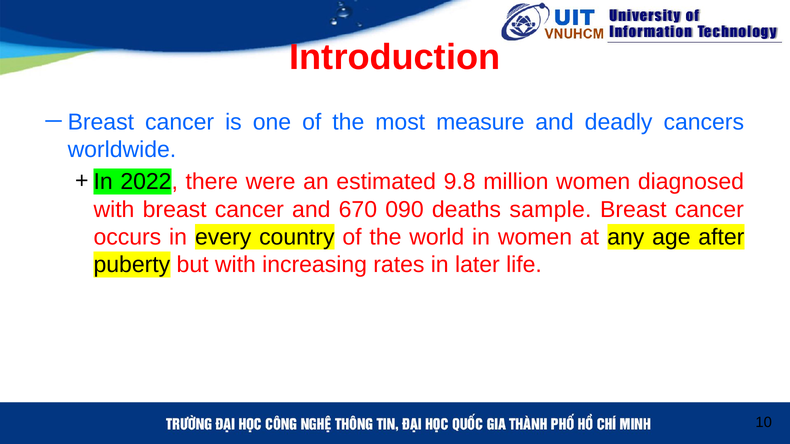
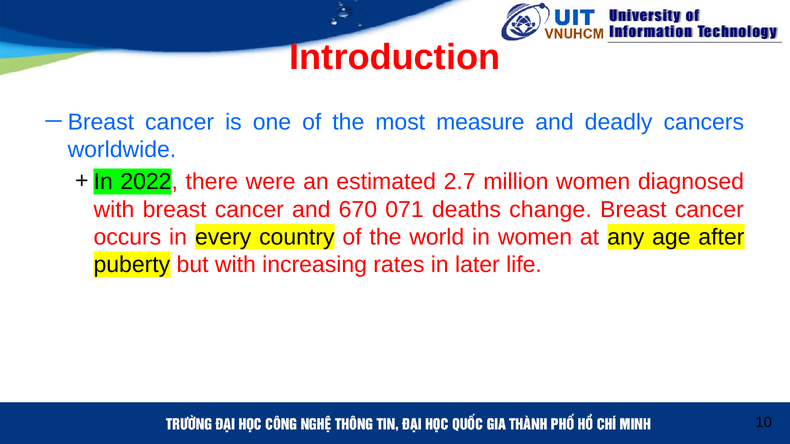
9.8: 9.8 -> 2.7 (460, 182)
090: 090 -> 071 (405, 210)
sample: sample -> change (551, 210)
